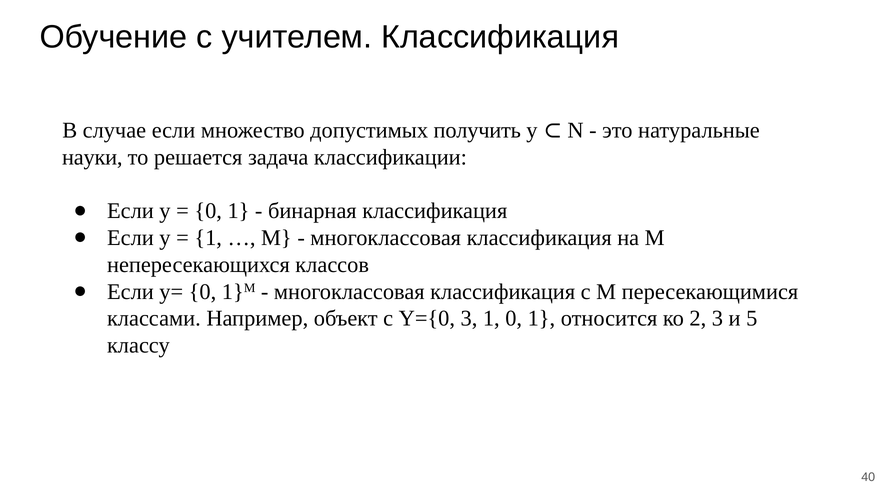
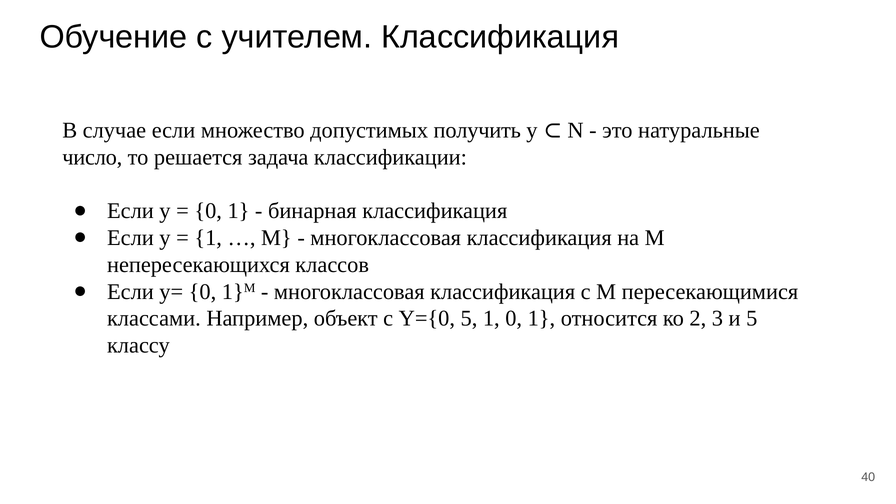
науки: науки -> число (92, 157)
Y={0 3: 3 -> 5 (469, 319)
